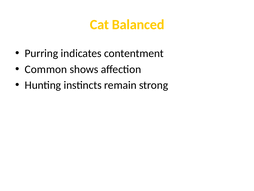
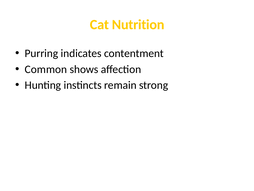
Balanced: Balanced -> Nutrition (138, 24)
